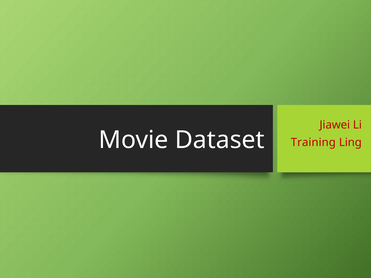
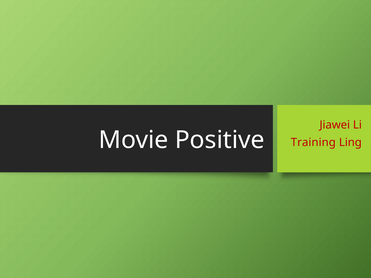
Dataset: Dataset -> Positive (220, 140)
